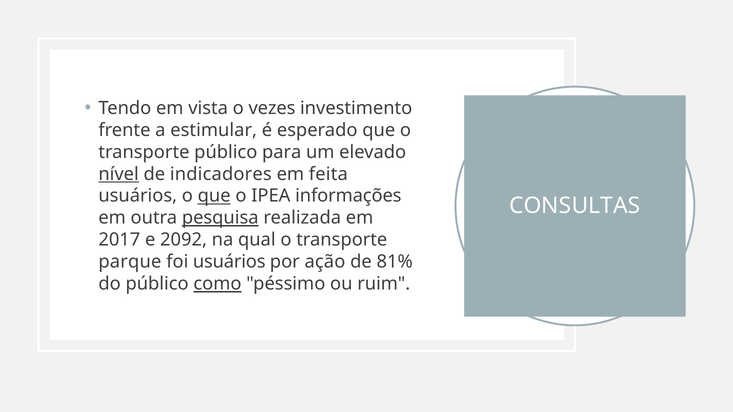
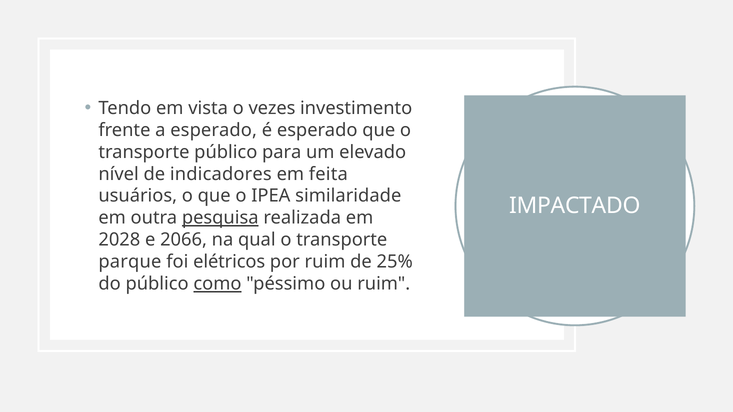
a estimular: estimular -> esperado (214, 130)
nível underline: present -> none (119, 174)
que underline: present -> none (214, 196)
informações: informações -> similaridade (348, 196)
CONSULTAS: CONSULTAS -> IMPACTADO (575, 206)
2017: 2017 -> 2028 (119, 240)
2092: 2092 -> 2066 (184, 240)
foi usuários: usuários -> elétricos (229, 262)
por ação: ação -> ruim (325, 262)
81%: 81% -> 25% (395, 262)
